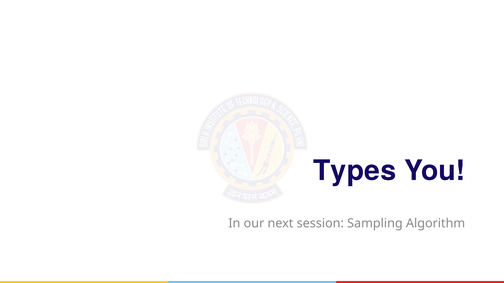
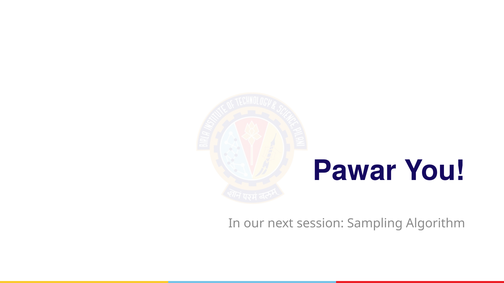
Types: Types -> Pawar (355, 171)
